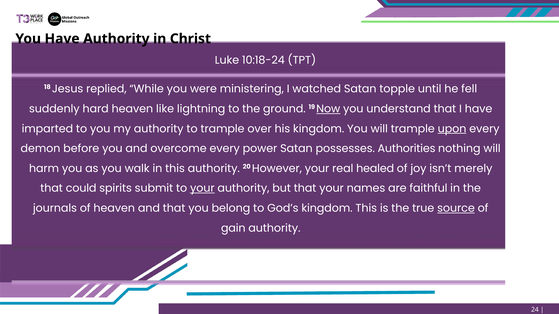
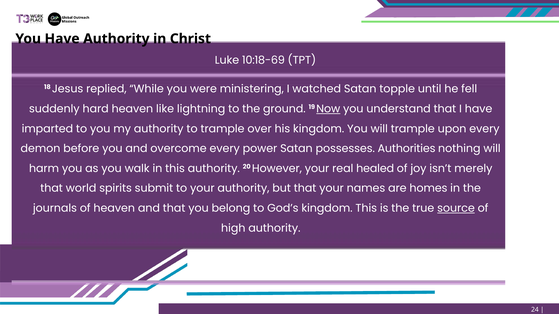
10:18-24: 10:18-24 -> 10:18-69 (263, 60)
upon underline: present -> none (452, 129)
could: could -> world (81, 189)
your underline: present -> none (202, 189)
faithful: faithful -> homes (428, 189)
gain: gain -> high (233, 228)
